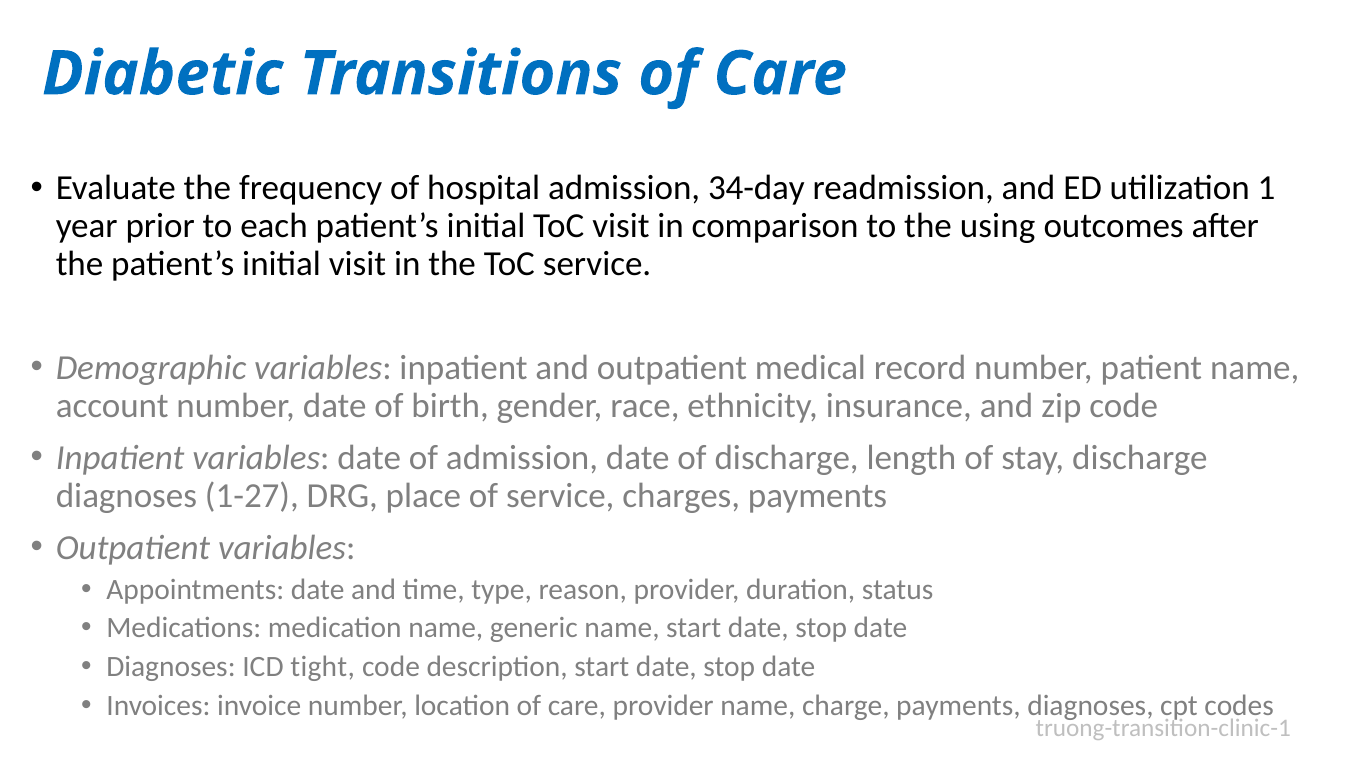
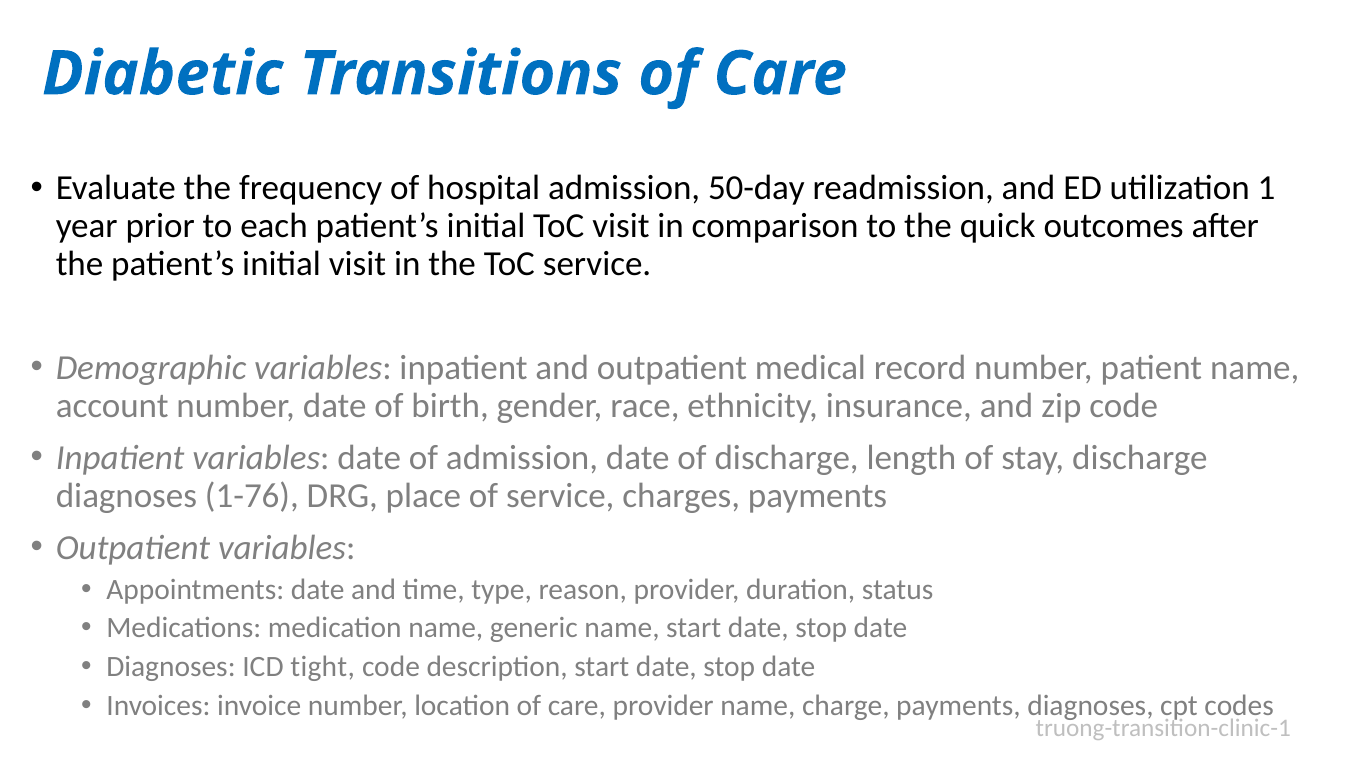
34-day: 34-day -> 50-day (756, 188)
using: using -> quick (998, 226)
1-27: 1-27 -> 1-76 (252, 495)
